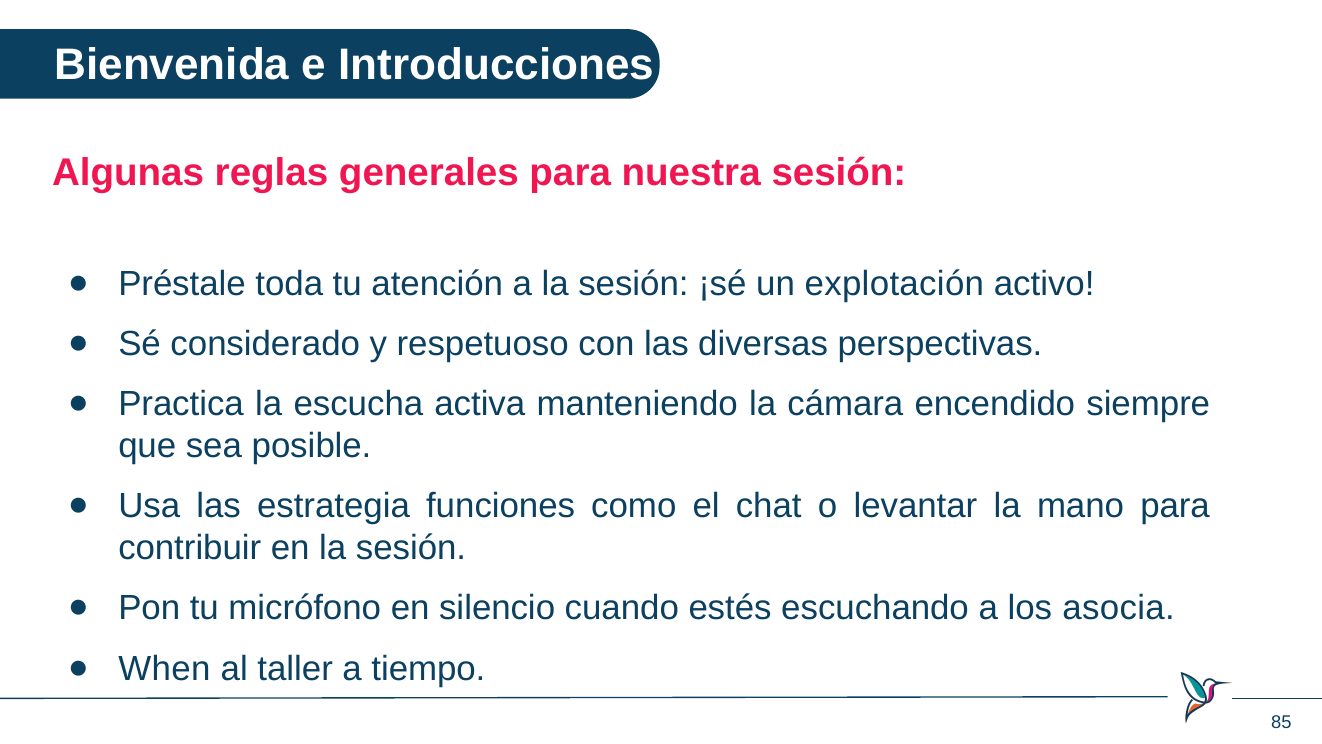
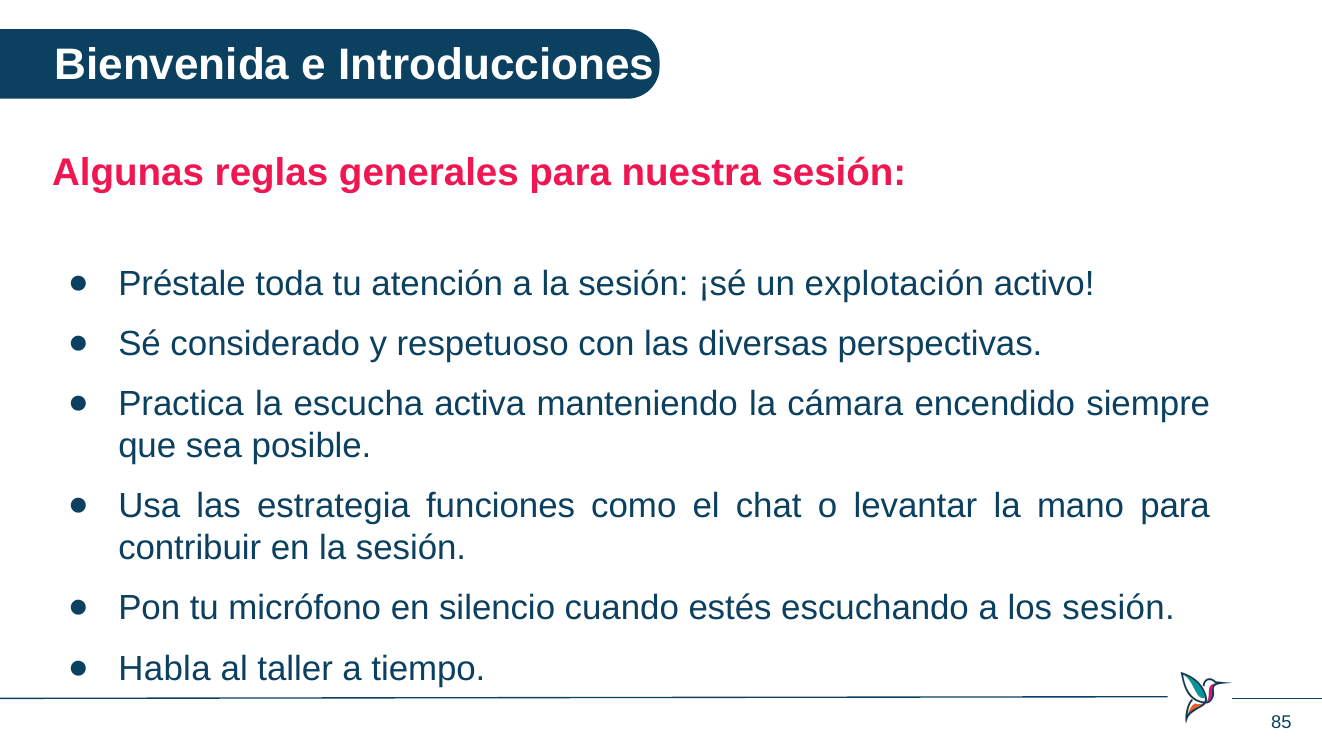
los asocia: asocia -> sesión (1119, 608)
When: When -> Habla (165, 668)
